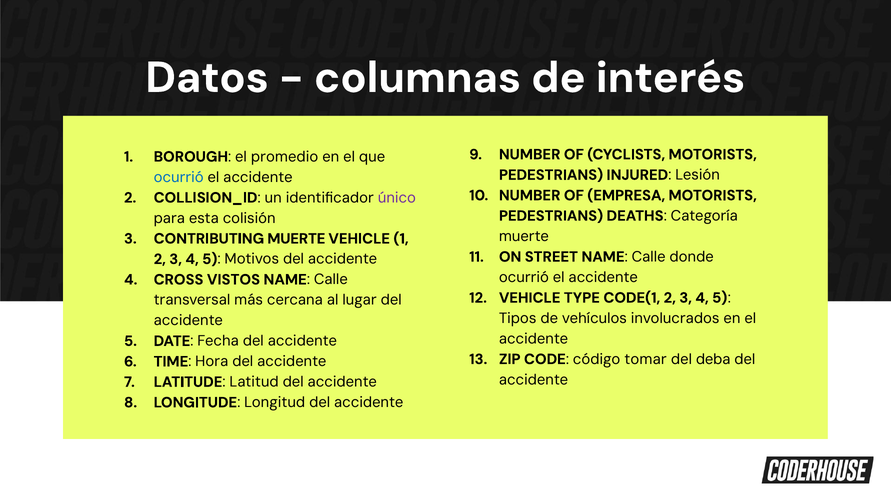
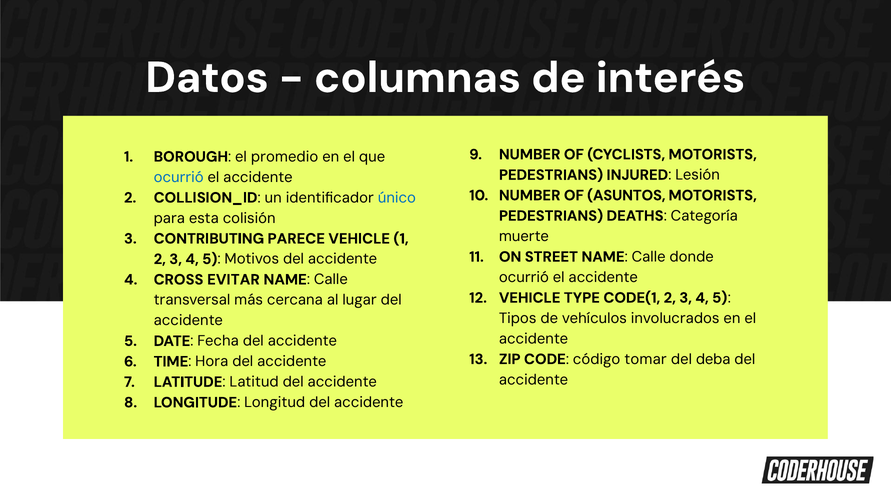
EMPRESA: EMPRESA -> ASUNTOS (626, 195)
único colour: purple -> blue (397, 198)
CONTRIBUTING MUERTE: MUERTE -> PARECE (296, 239)
VISTOS: VISTOS -> EVITAR (233, 280)
